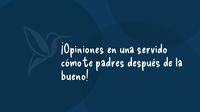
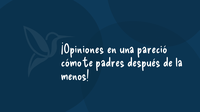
servido: servido -> pareció (152, 49)
bueno: bueno -> menos (75, 76)
